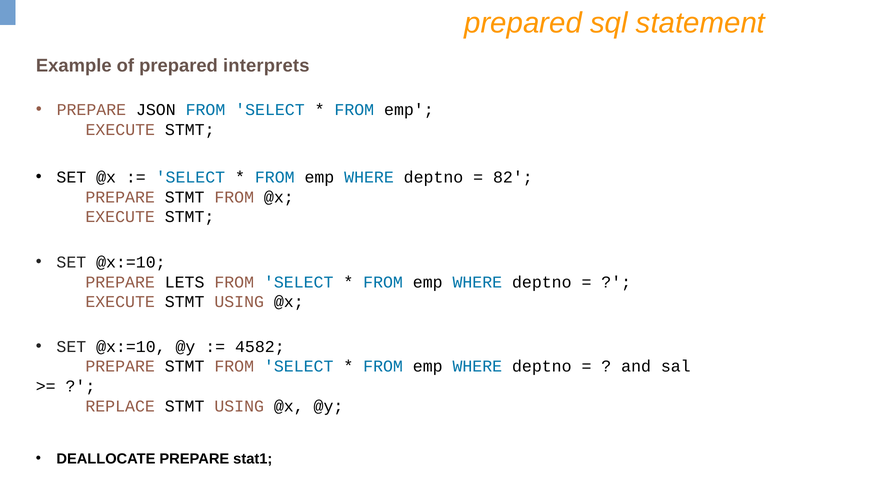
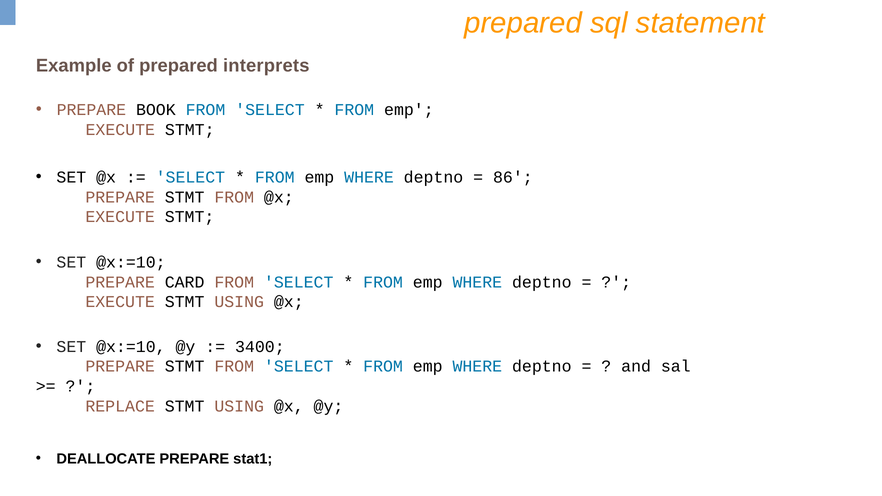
JSON: JSON -> BOOK (156, 110)
82: 82 -> 86 (513, 177)
LETS: LETS -> CARD (185, 282)
4582: 4582 -> 3400 (260, 347)
